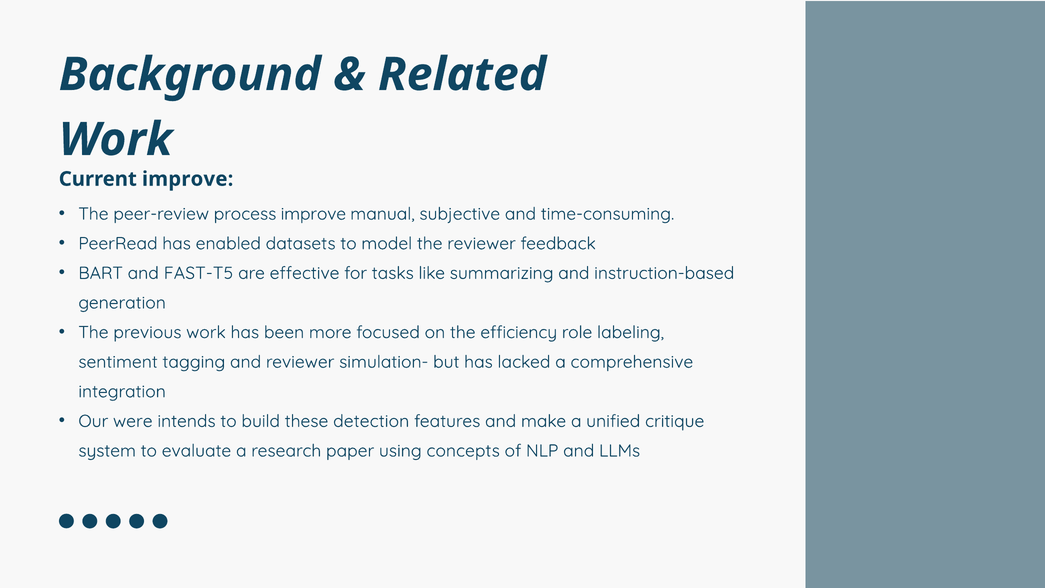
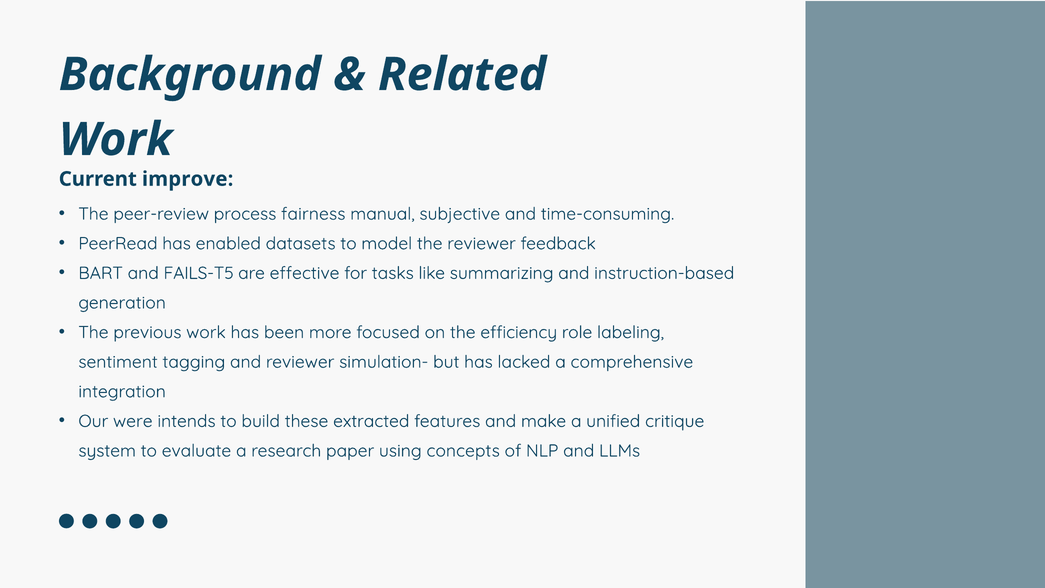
process improve: improve -> fairness (313, 214)
FAST-T5: FAST-T5 -> FAILS-T5 (199, 273)
detection: detection -> extracted (371, 421)
